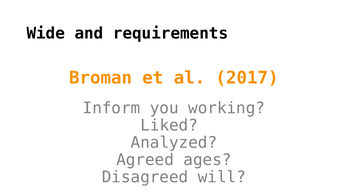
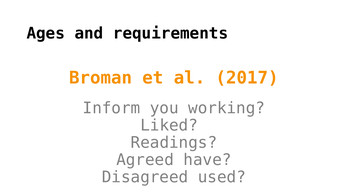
Wide: Wide -> Ages (46, 33)
Analyzed: Analyzed -> Readings (174, 142)
ages: ages -> have (207, 160)
will: will -> used (222, 177)
